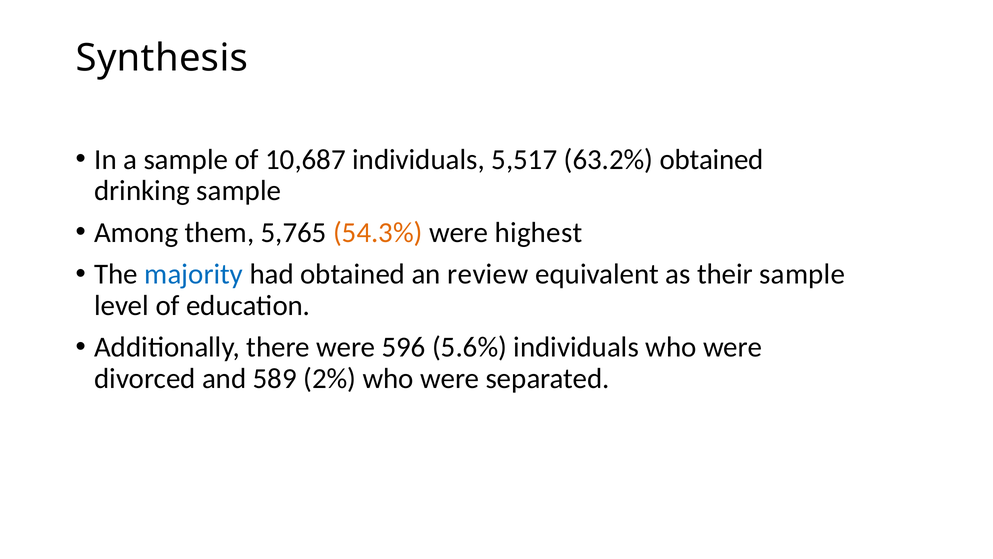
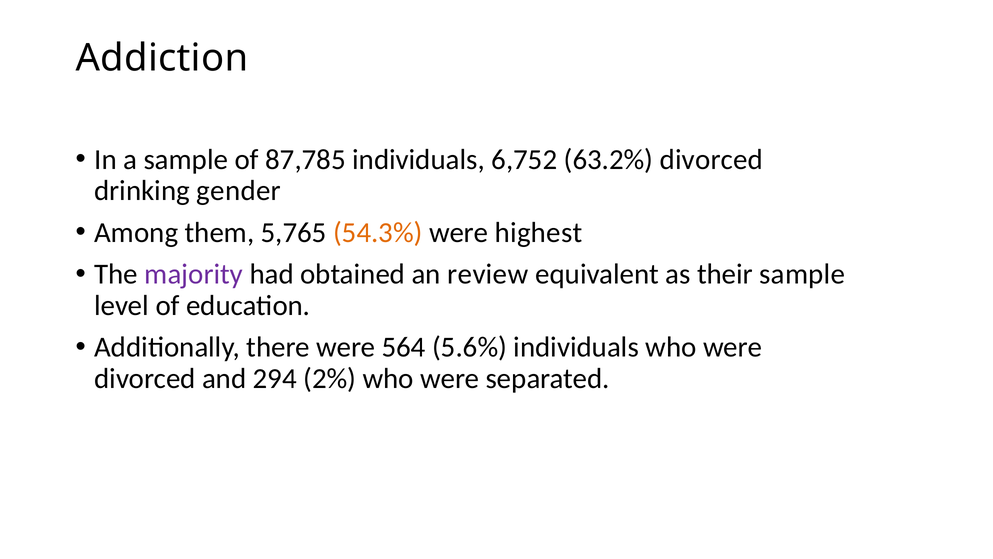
Synthesis: Synthesis -> Addiction (162, 58)
10,687: 10,687 -> 87,785 (305, 159)
5,517: 5,517 -> 6,752 (524, 159)
63.2% obtained: obtained -> divorced (711, 159)
drinking sample: sample -> gender (239, 191)
majority colour: blue -> purple (194, 274)
596: 596 -> 564 (404, 347)
589: 589 -> 294 (275, 378)
